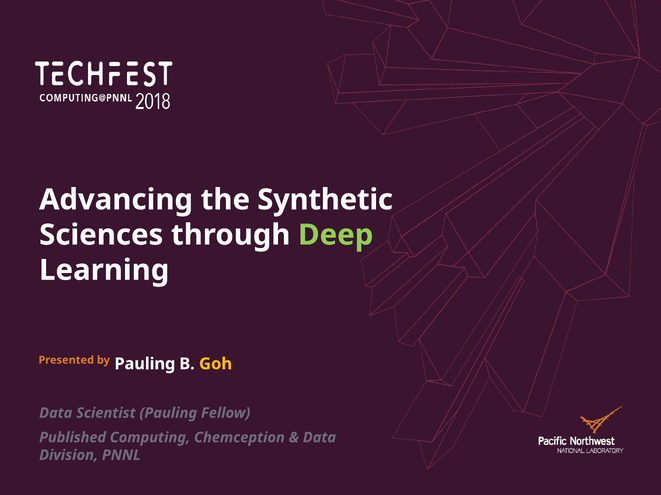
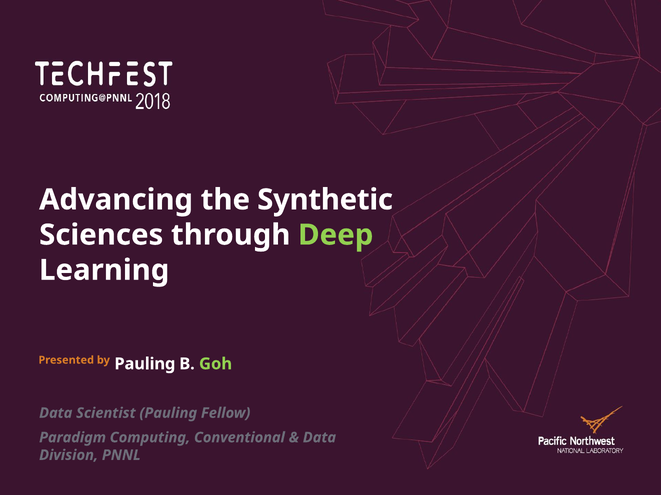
Goh colour: yellow -> light green (216, 364)
Published: Published -> Paradigm (73, 438)
Chemception: Chemception -> Conventional (239, 438)
